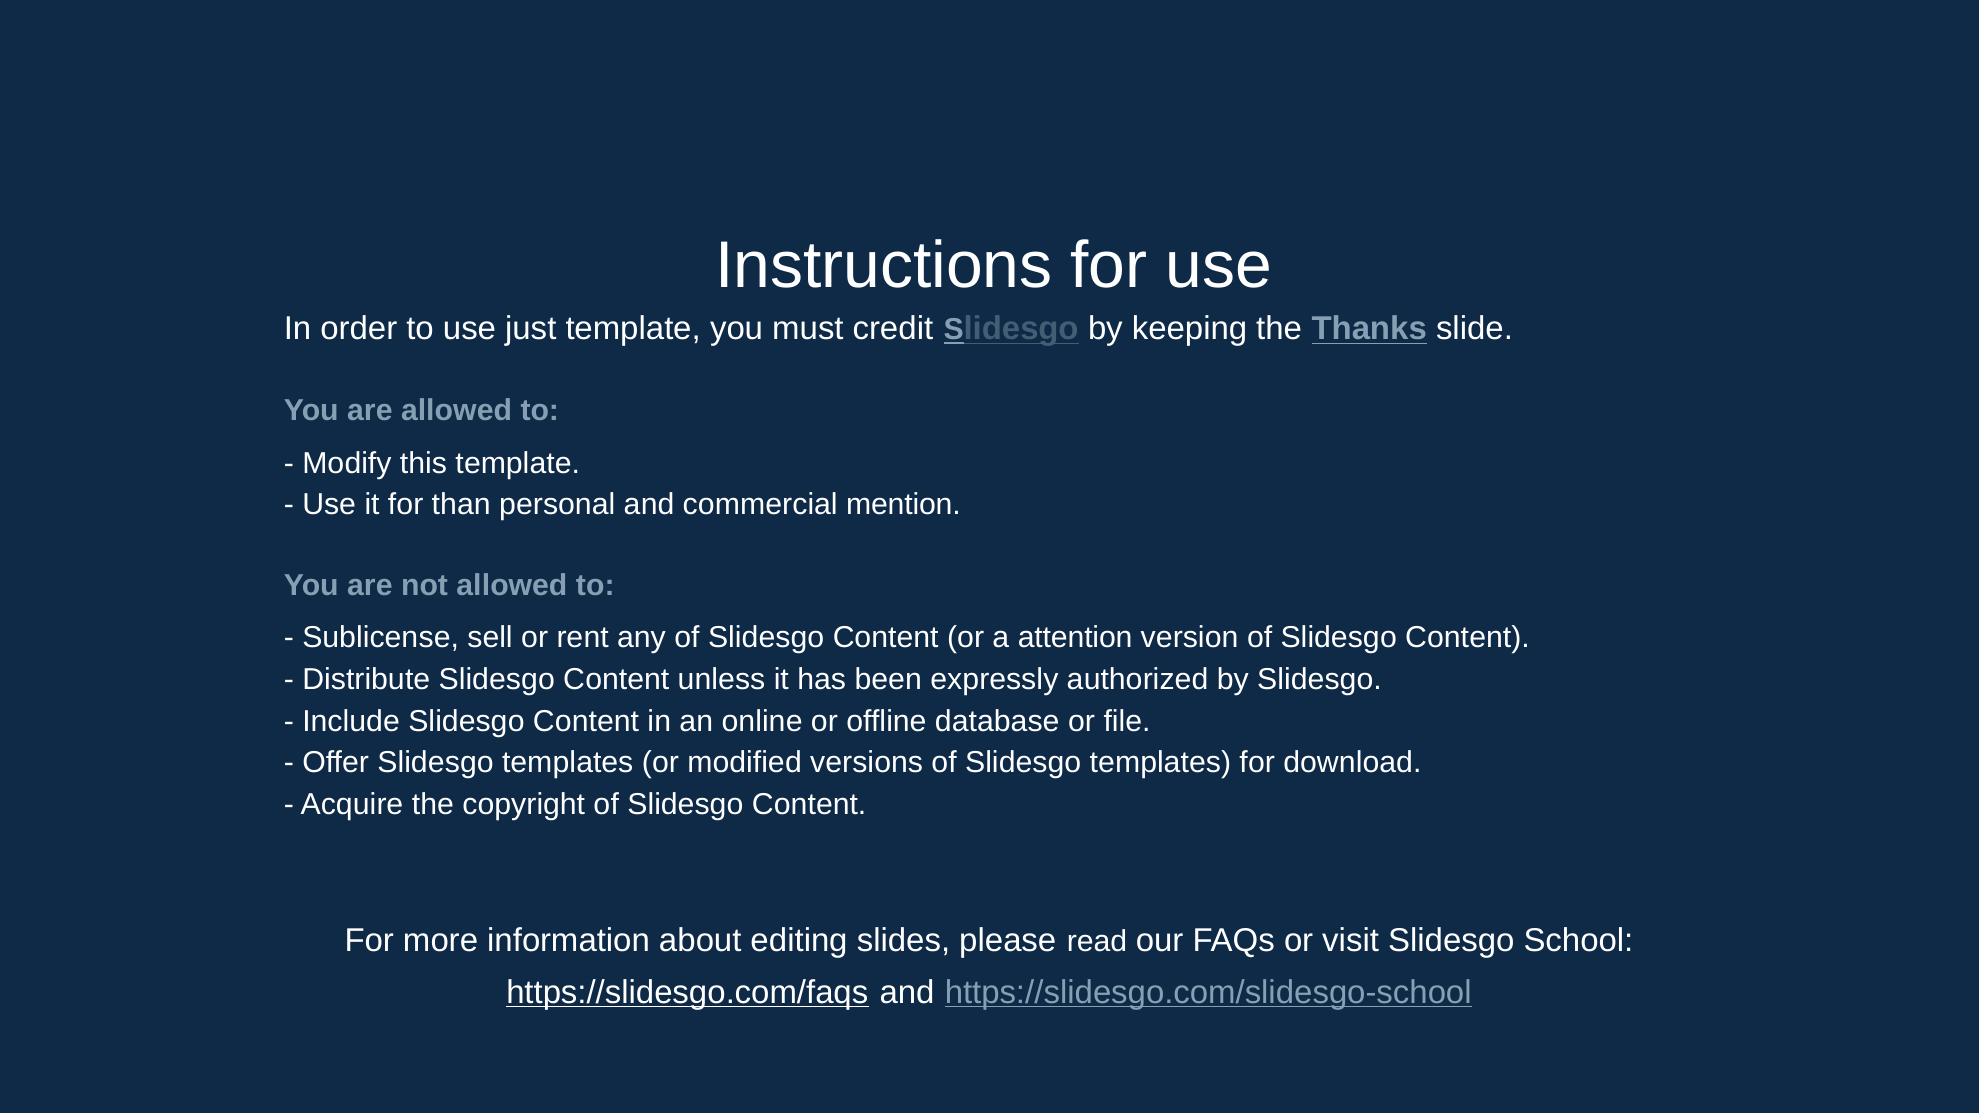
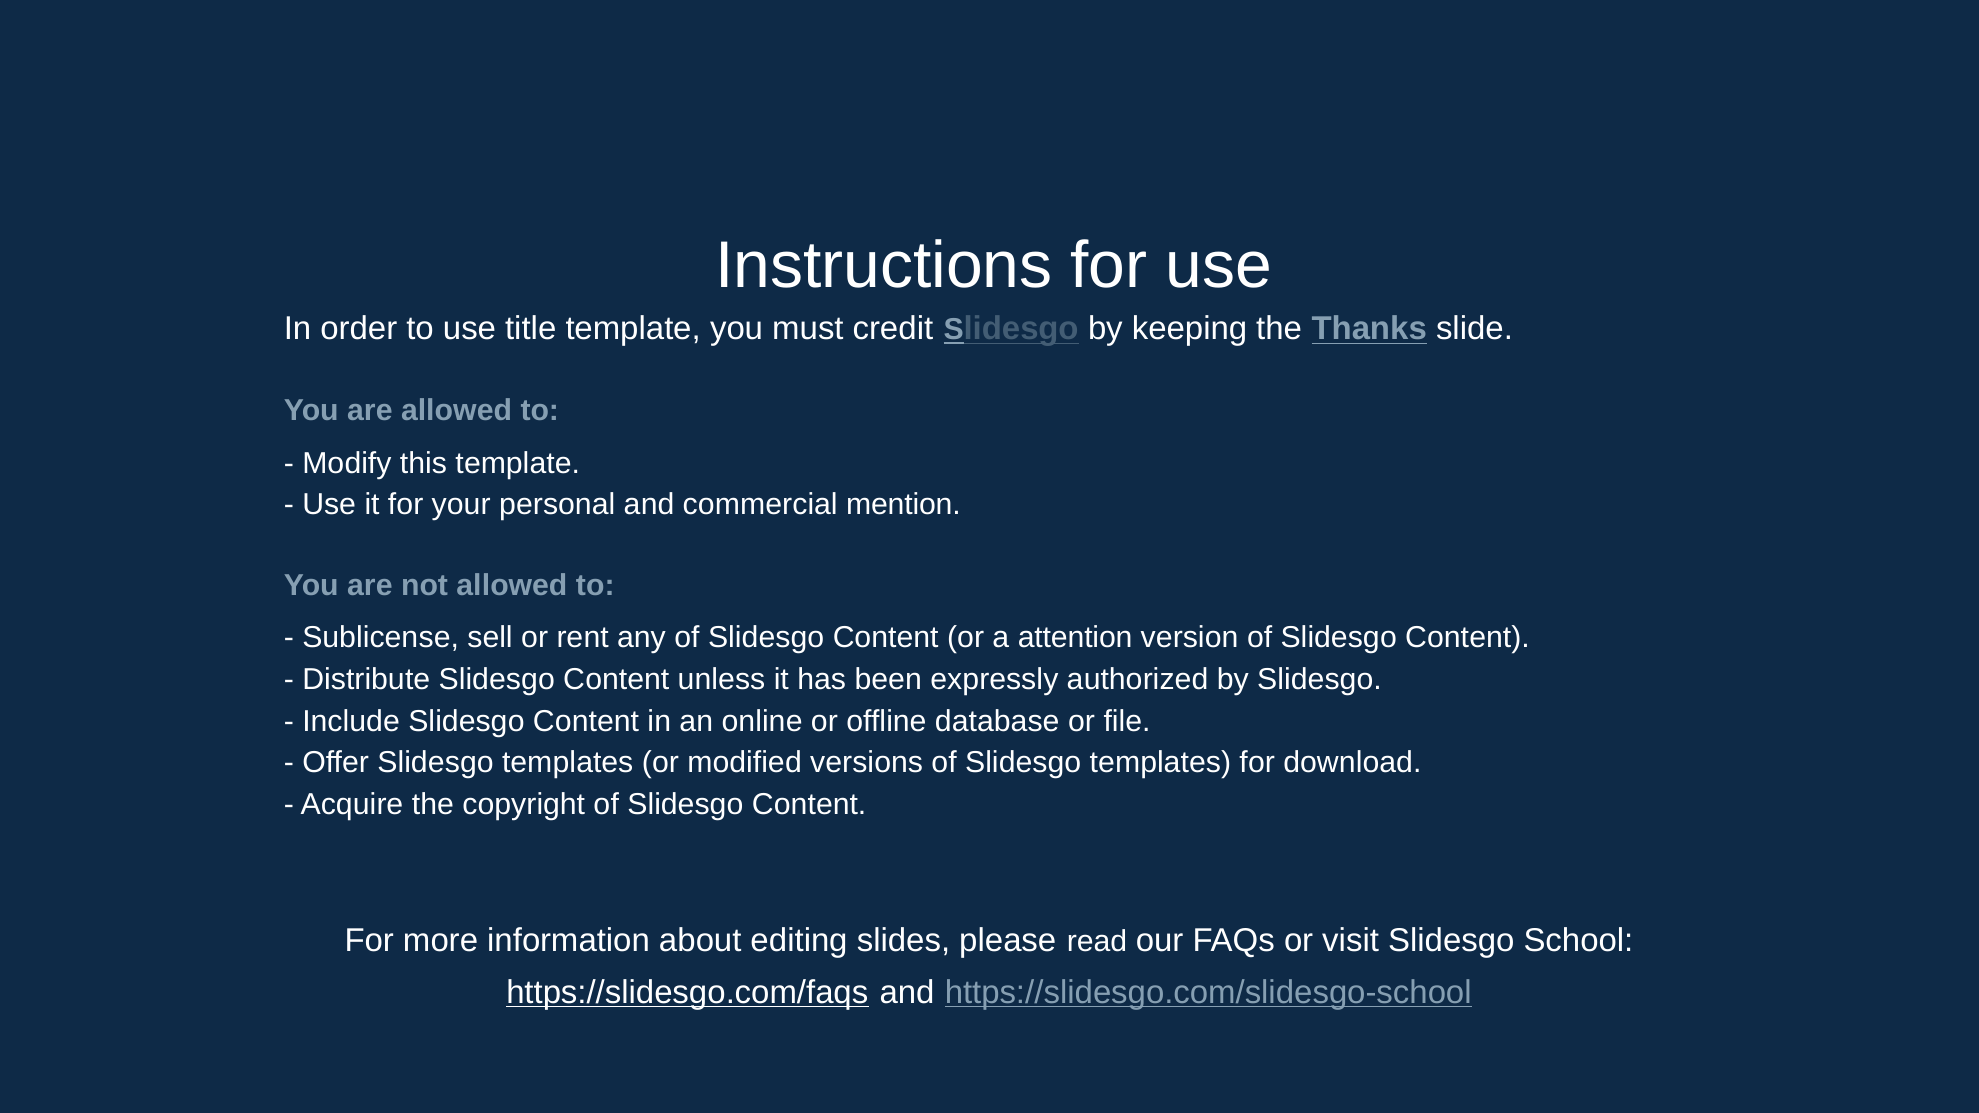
just: just -> title (531, 329)
than: than -> your (461, 505)
